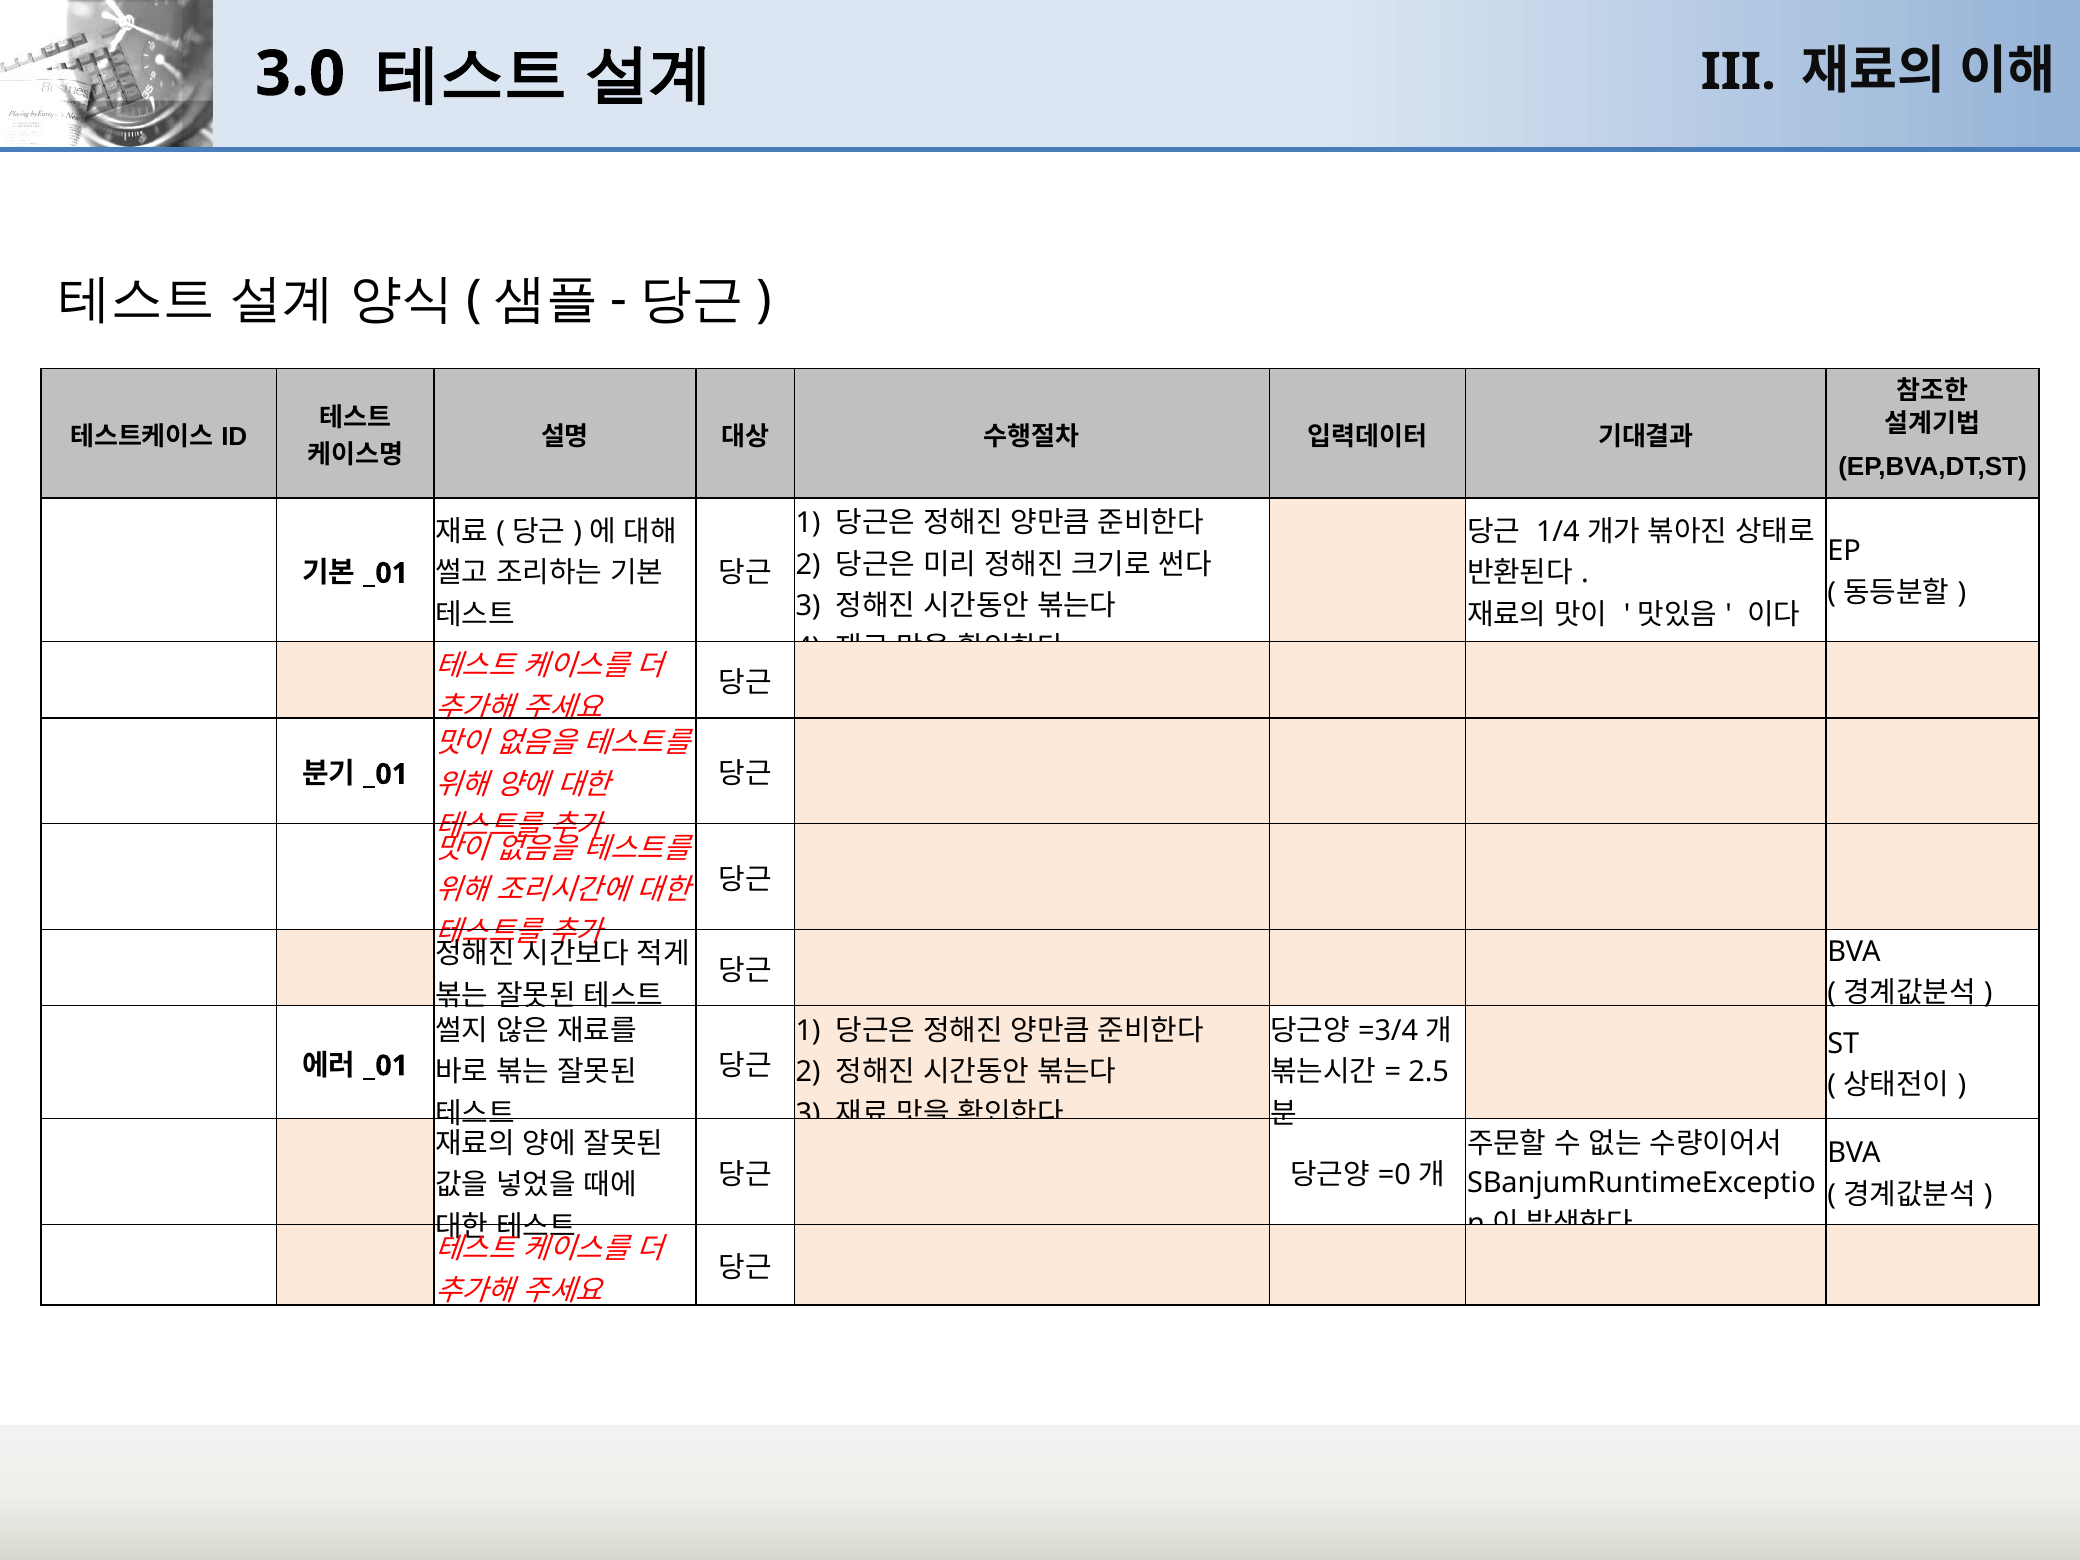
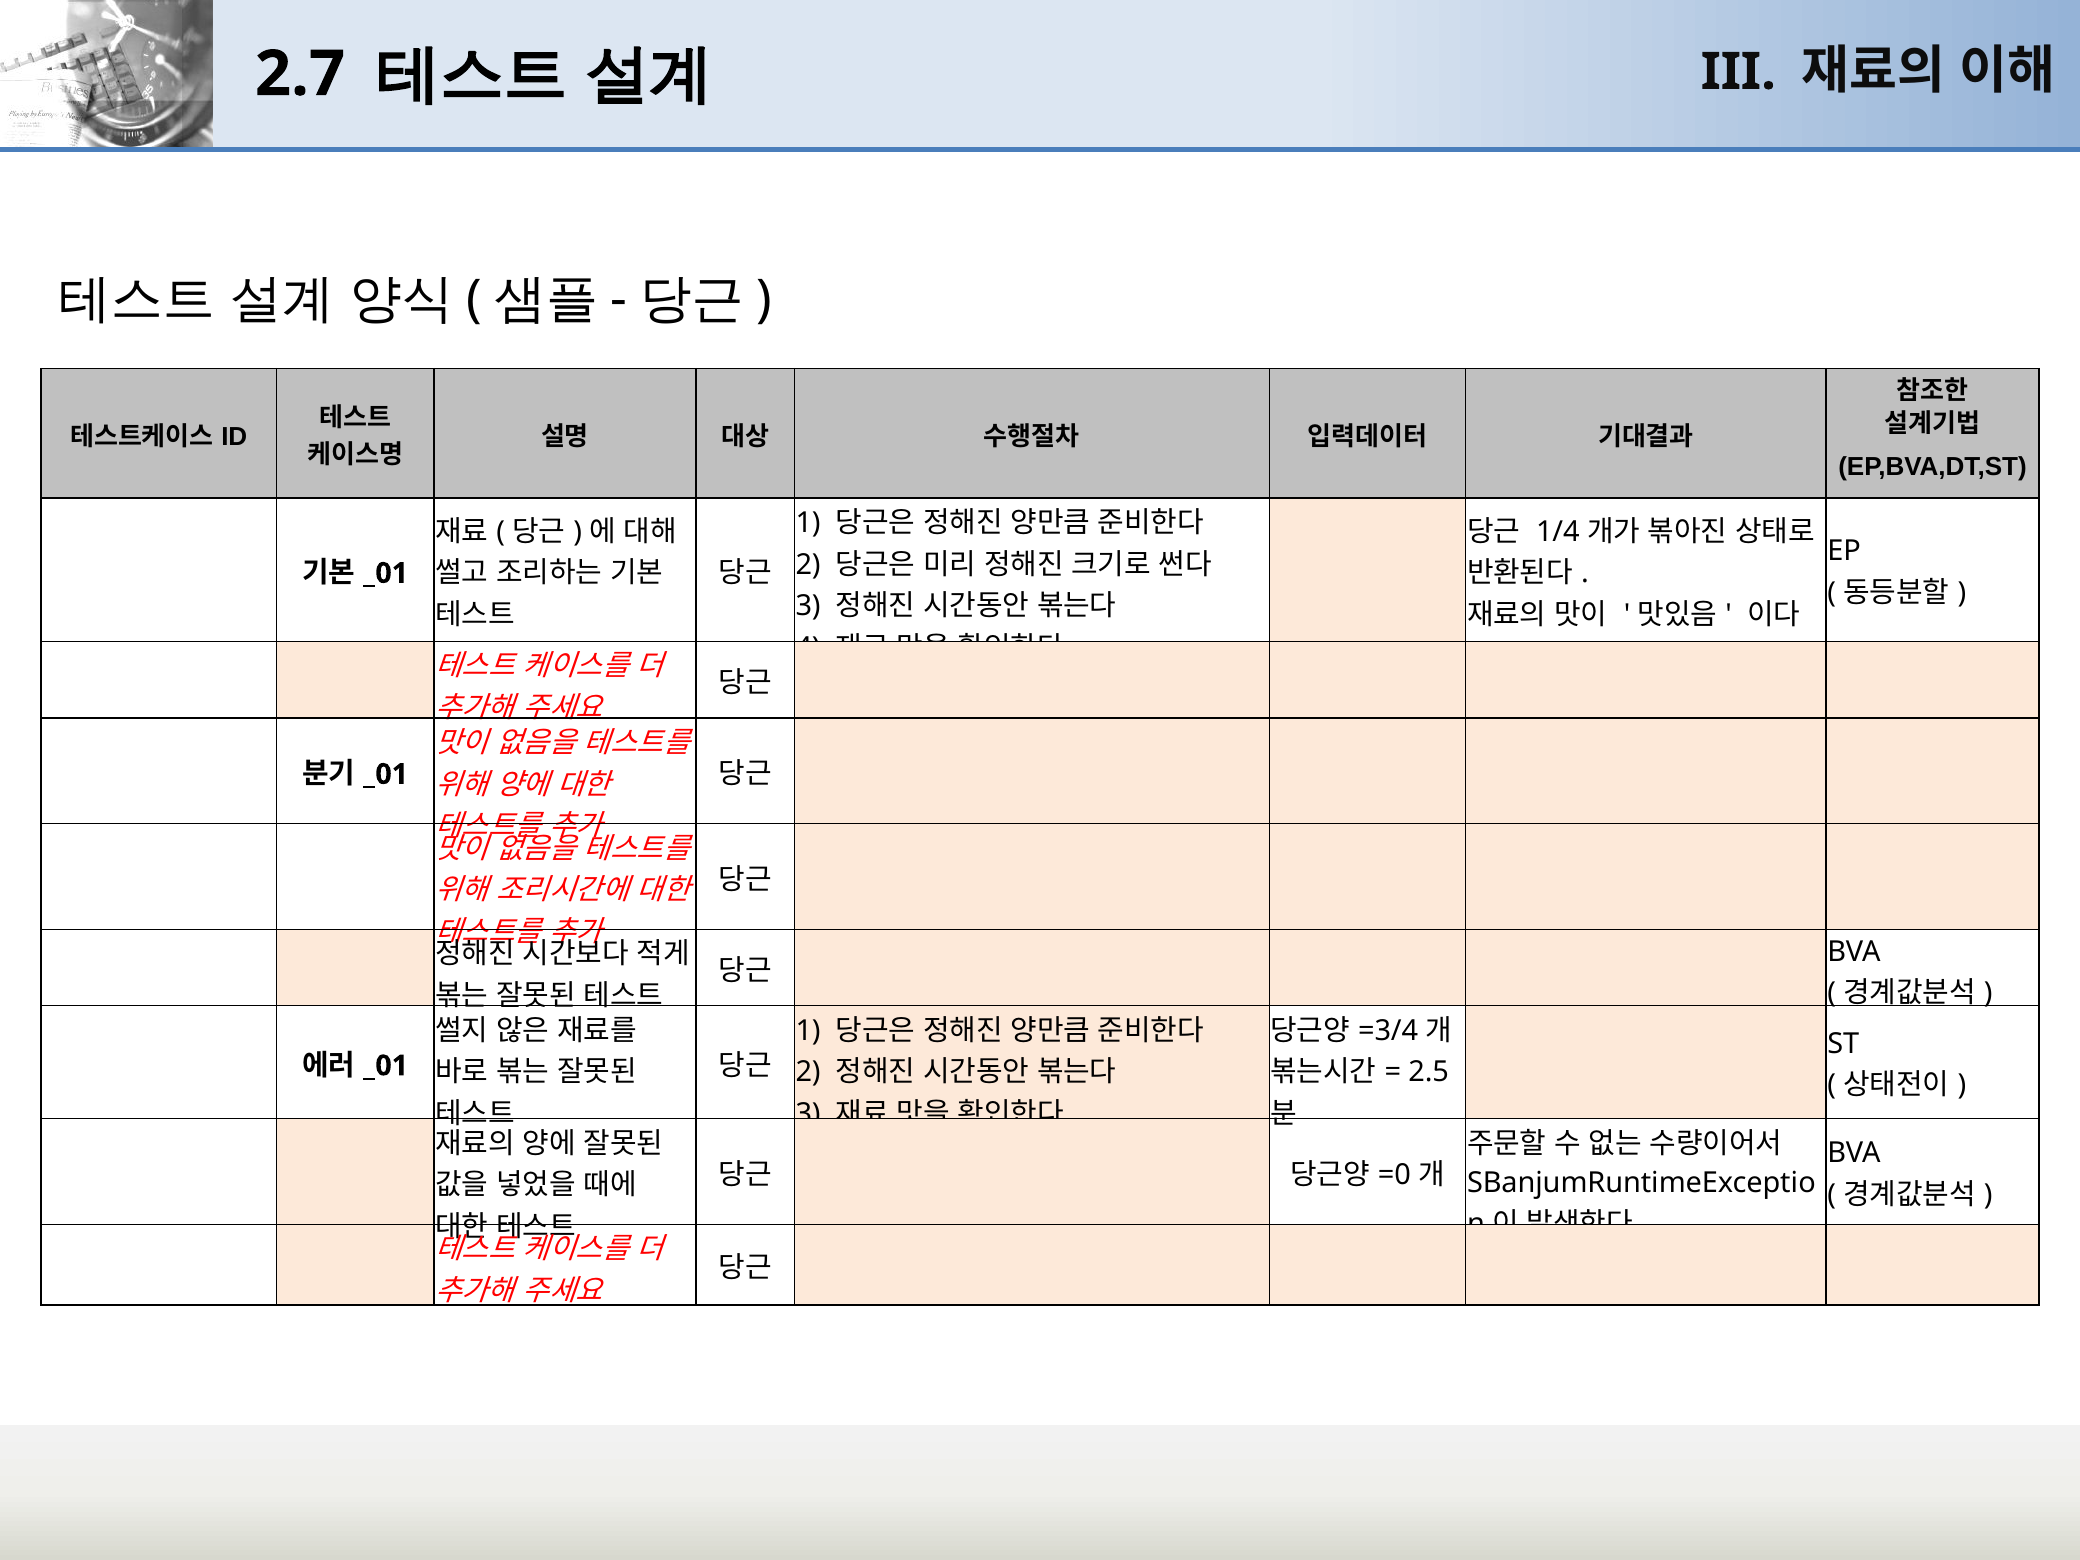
3.0: 3.0 -> 2.7 (300, 74)
